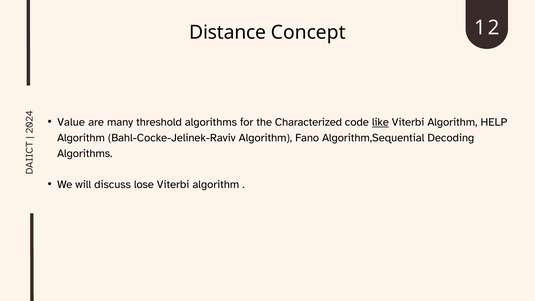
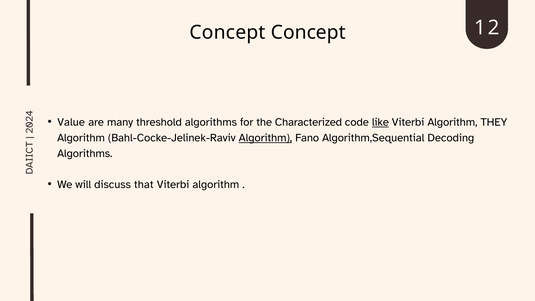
Distance: Distance -> Concept (227, 33)
HELP: HELP -> THEY (494, 122)
Algorithm underline: none -> present (265, 138)
lose: lose -> that (144, 184)
